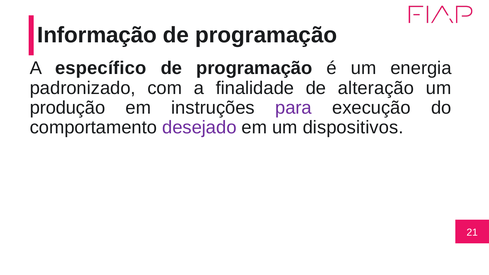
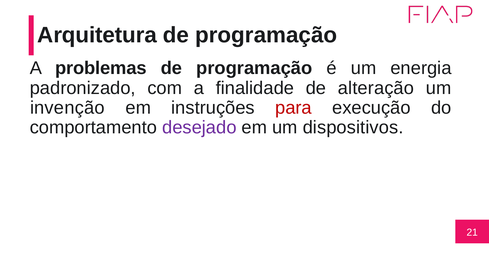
Informação: Informação -> Arquitetura (97, 35)
específico: específico -> problemas (101, 68)
produção: produção -> invenção (67, 108)
para colour: purple -> red (293, 108)
